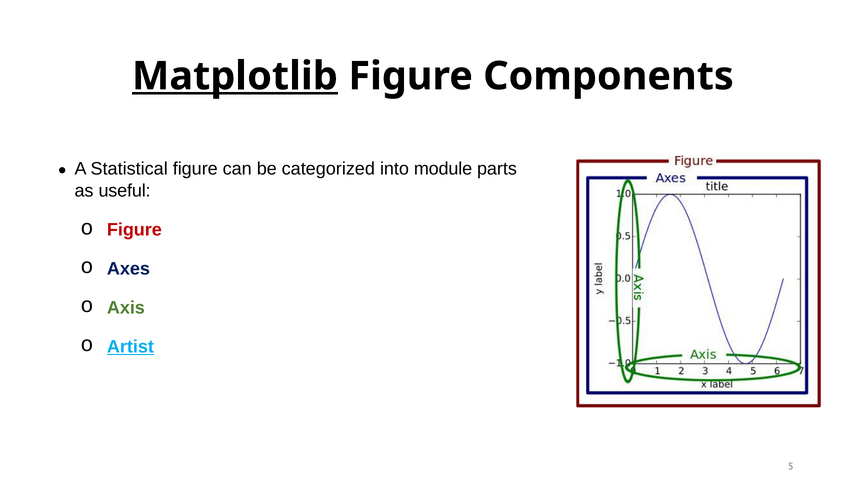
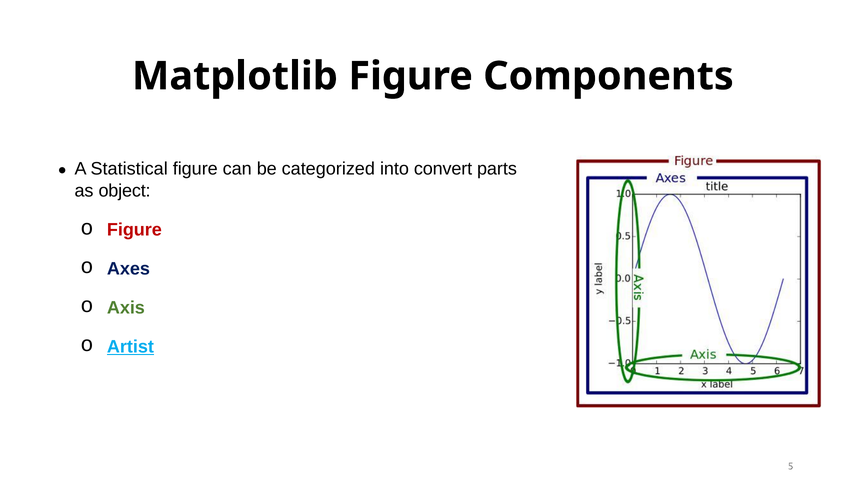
Matplotlib underline: present -> none (235, 76)
module: module -> convert (443, 169)
useful: useful -> object (125, 190)
